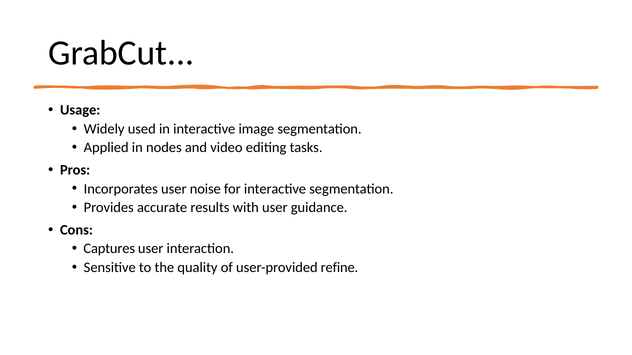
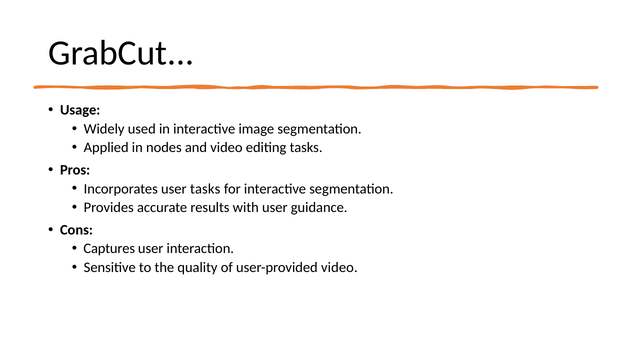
user noise: noise -> tasks (205, 189)
user-provided refine: refine -> video (339, 268)
